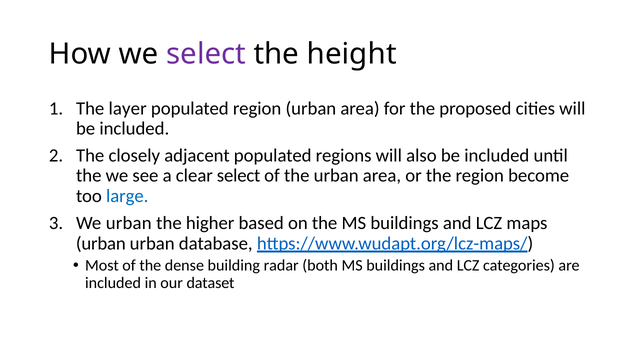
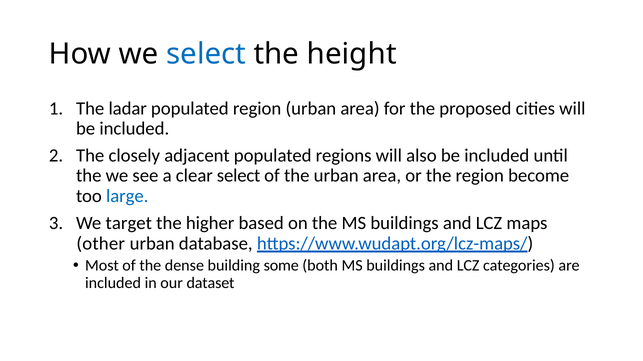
select colour: purple -> blue (206, 54)
layer: layer -> ladar (128, 109)
We urban: urban -> target (129, 223)
urban: urban -> other (101, 244)
radar: radar -> some (281, 266)
